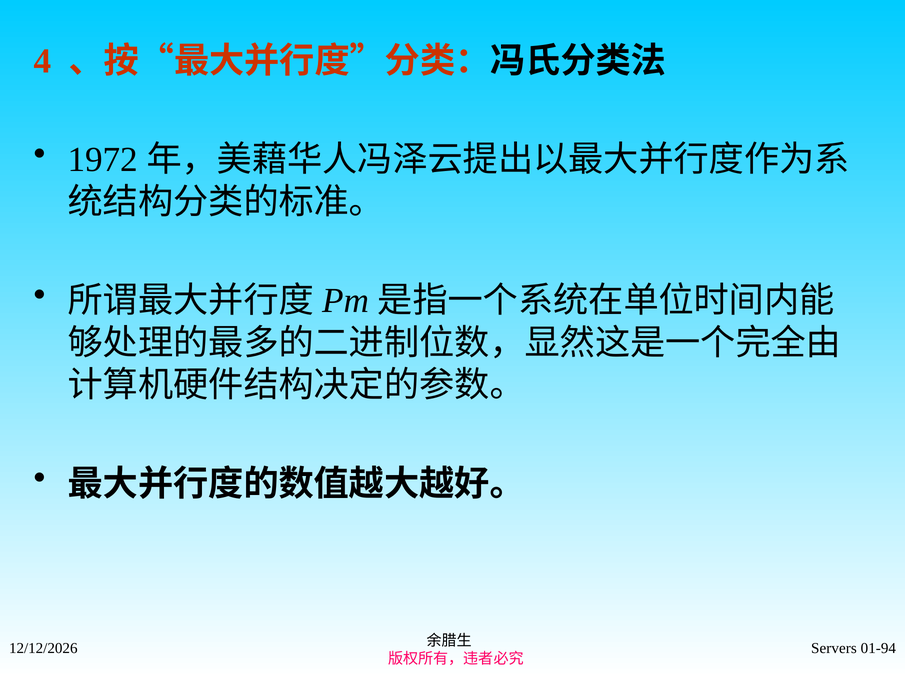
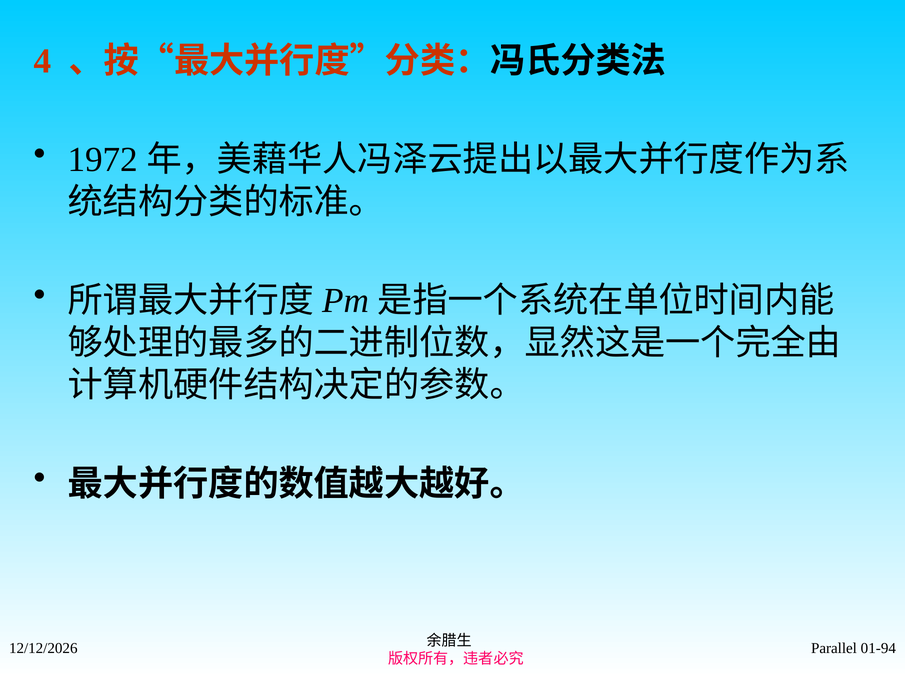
Servers: Servers -> Parallel (834, 648)
